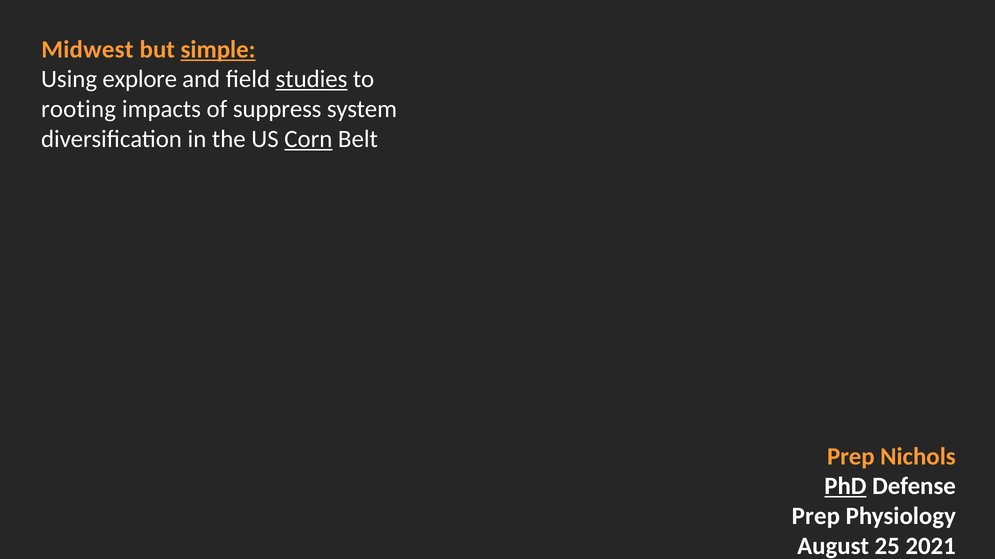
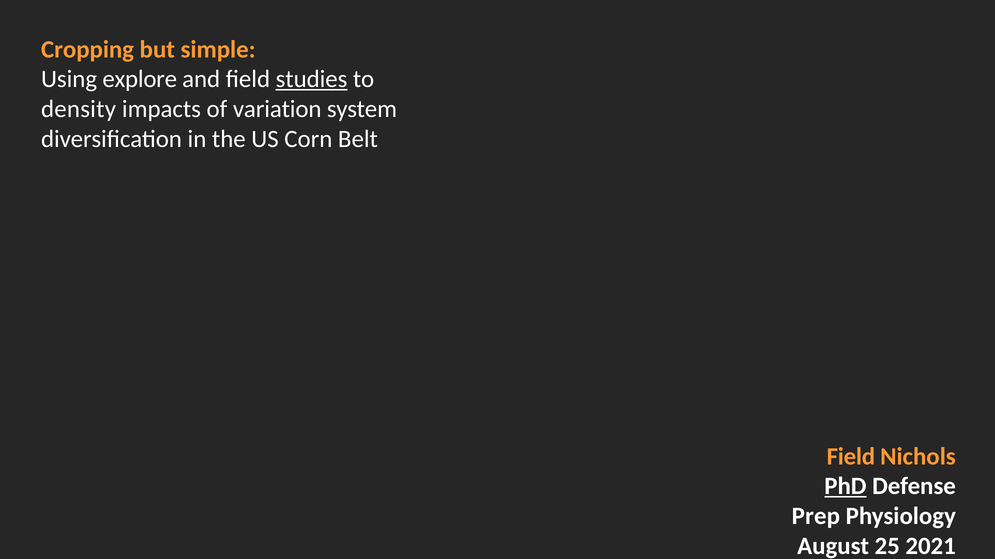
Midwest: Midwest -> Cropping (88, 49)
simple underline: present -> none (218, 49)
rooting: rooting -> density (79, 109)
suppress: suppress -> variation (277, 109)
Corn underline: present -> none (308, 139)
Prep: Prep -> Field (851, 457)
